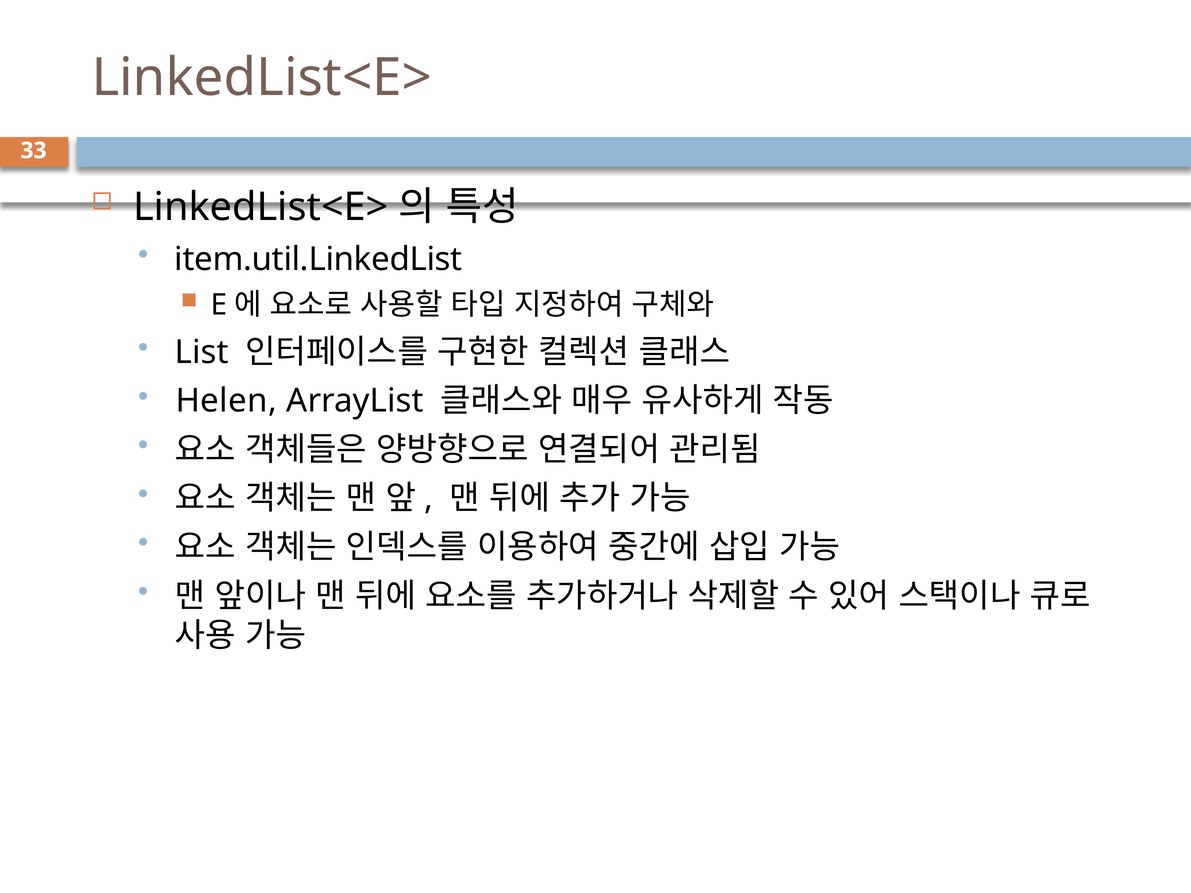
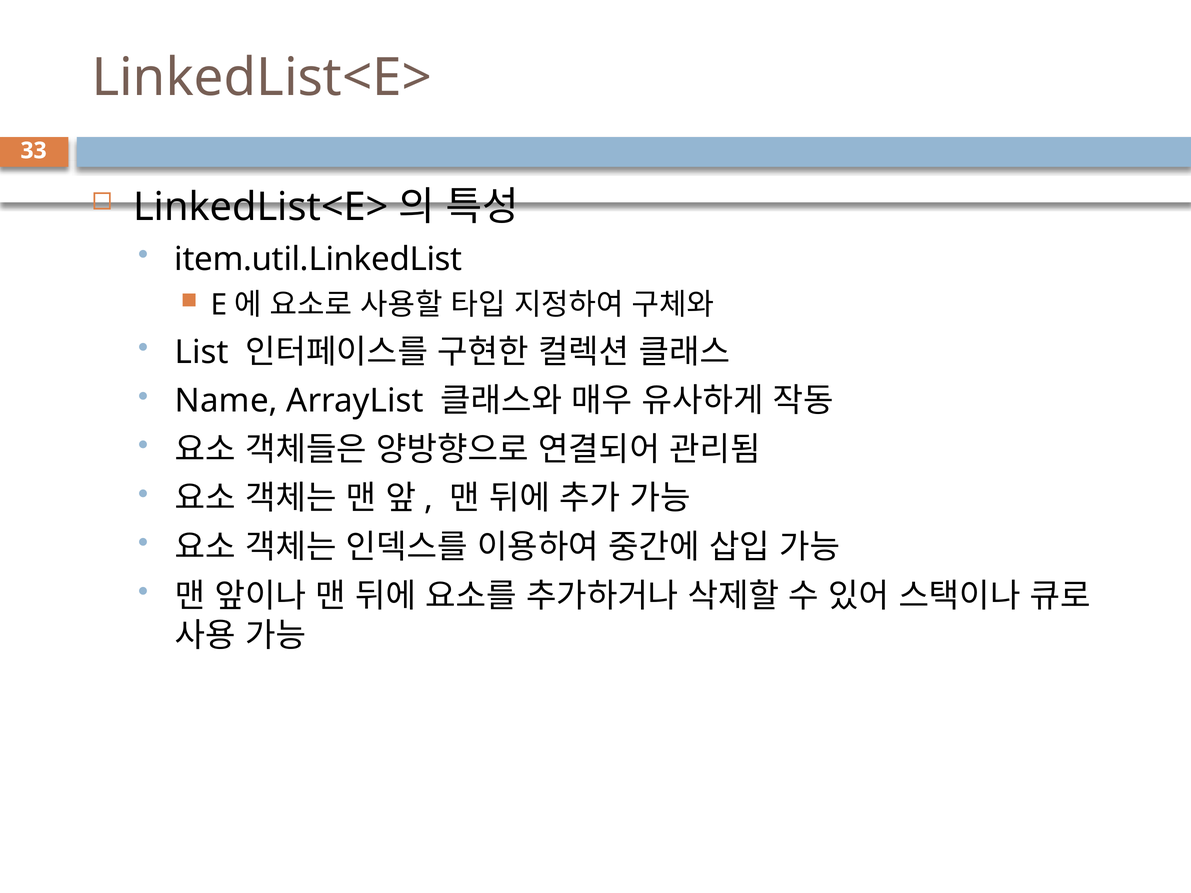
Helen: Helen -> Name (226, 401)
